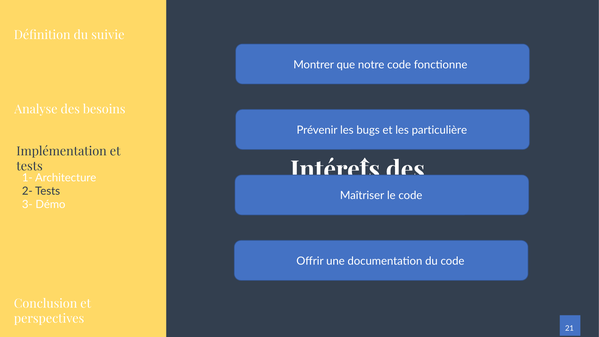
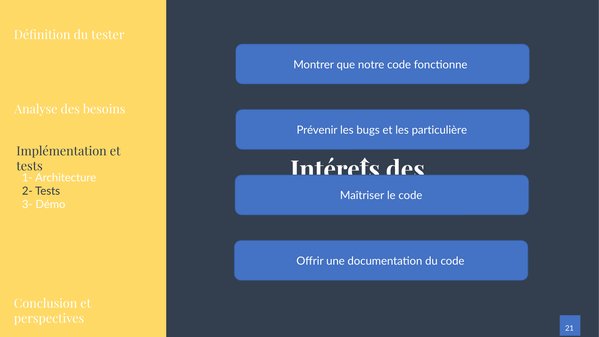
suivie: suivie -> tester (108, 35)
